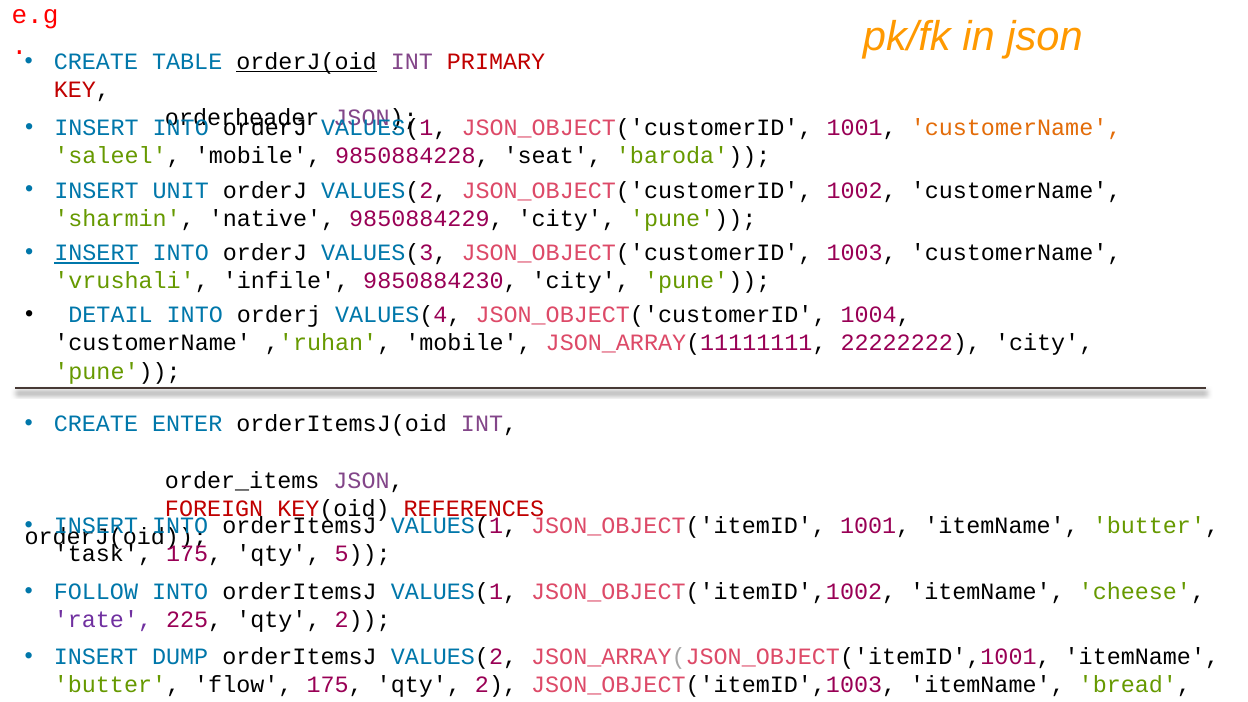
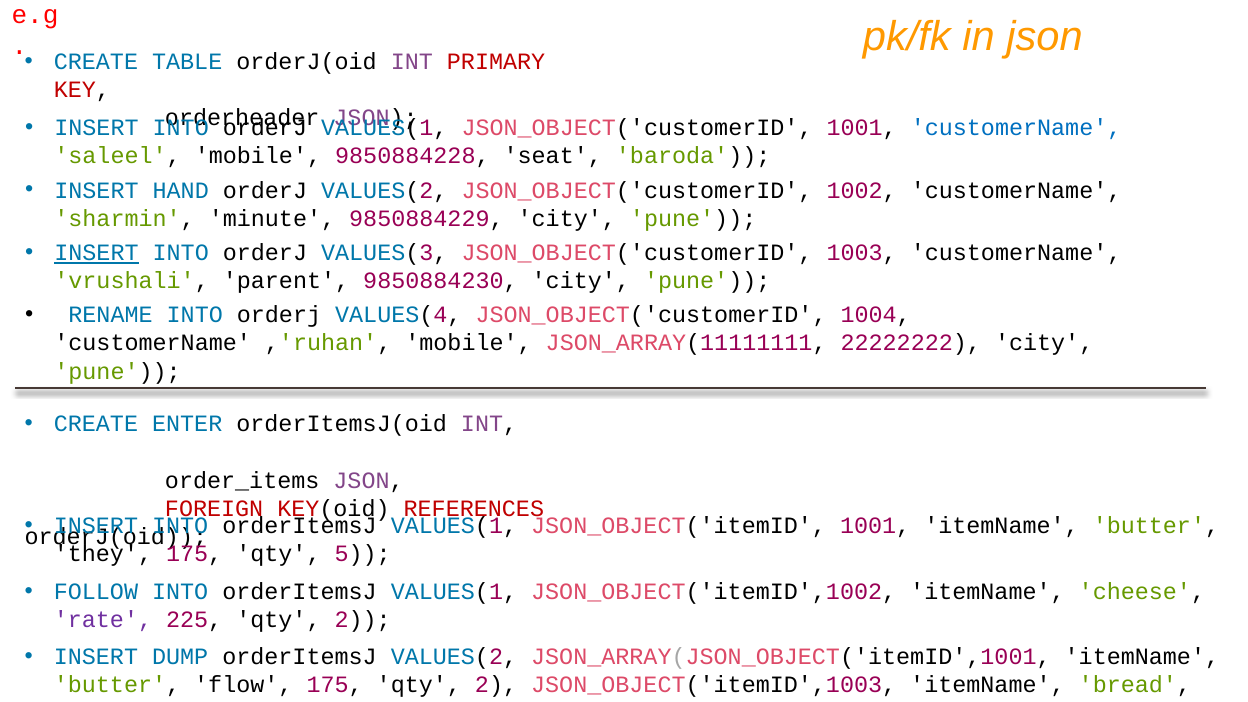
orderJ(oid underline: present -> none (307, 62)
customerName colour: orange -> blue (1016, 128)
UNIT: UNIT -> HAND (181, 190)
native: native -> minute (272, 219)
infile: infile -> parent (286, 281)
DETAIL: DETAIL -> RENAME (111, 315)
task: task -> they (103, 554)
